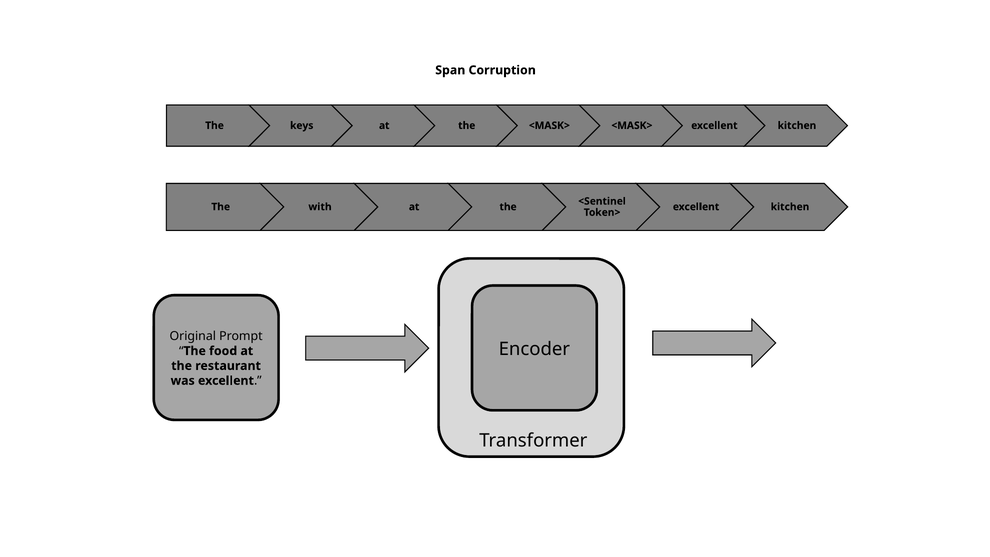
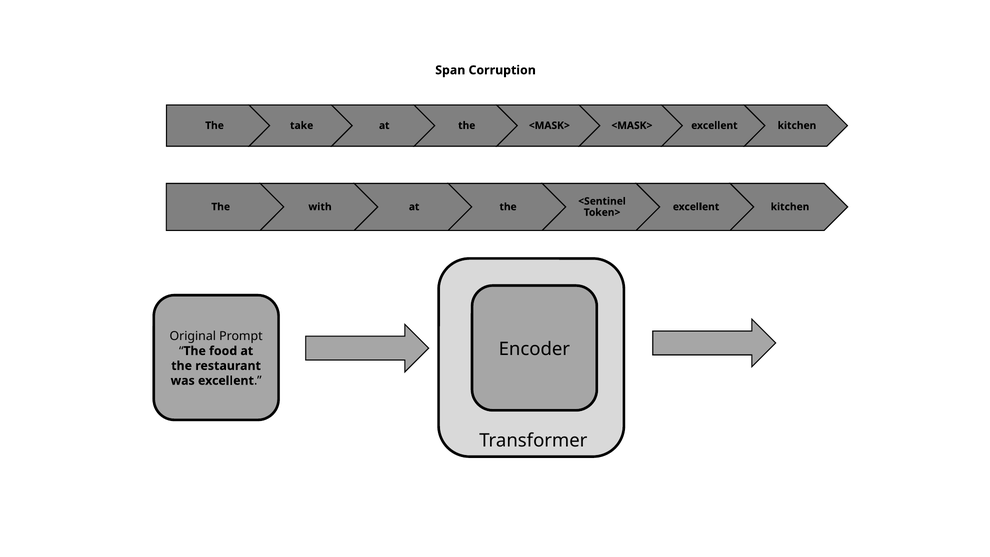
keys: keys -> take (302, 126)
